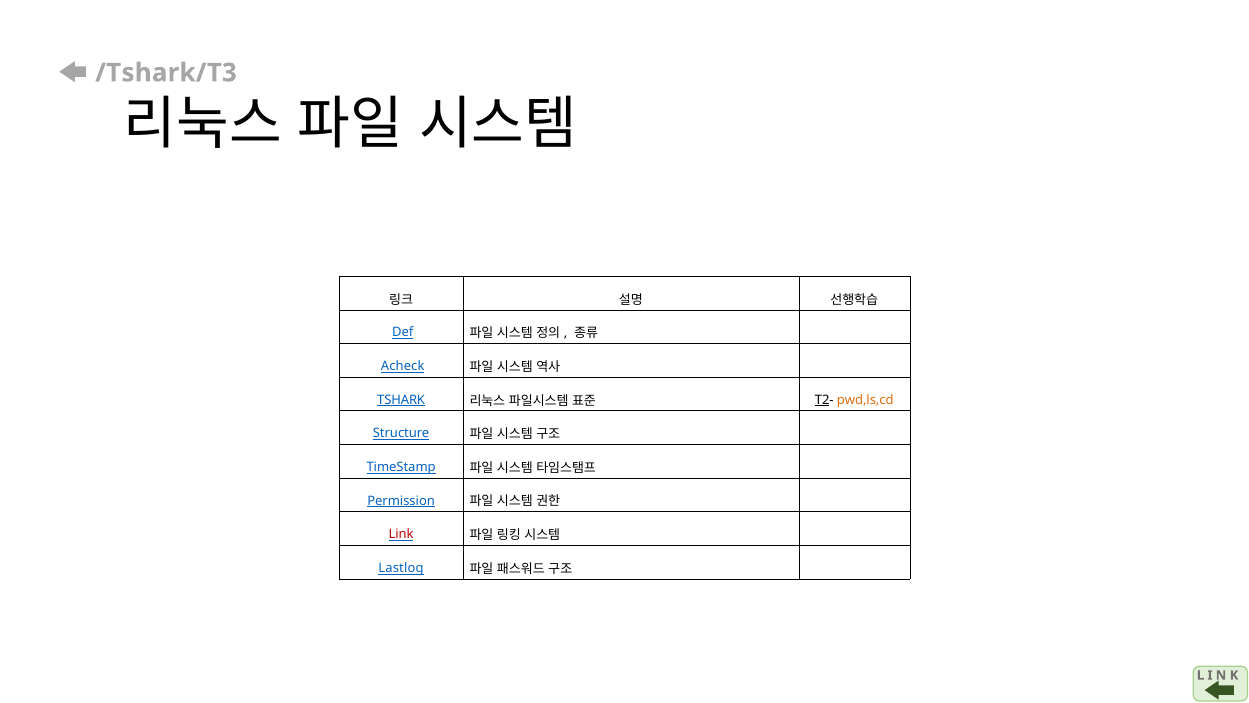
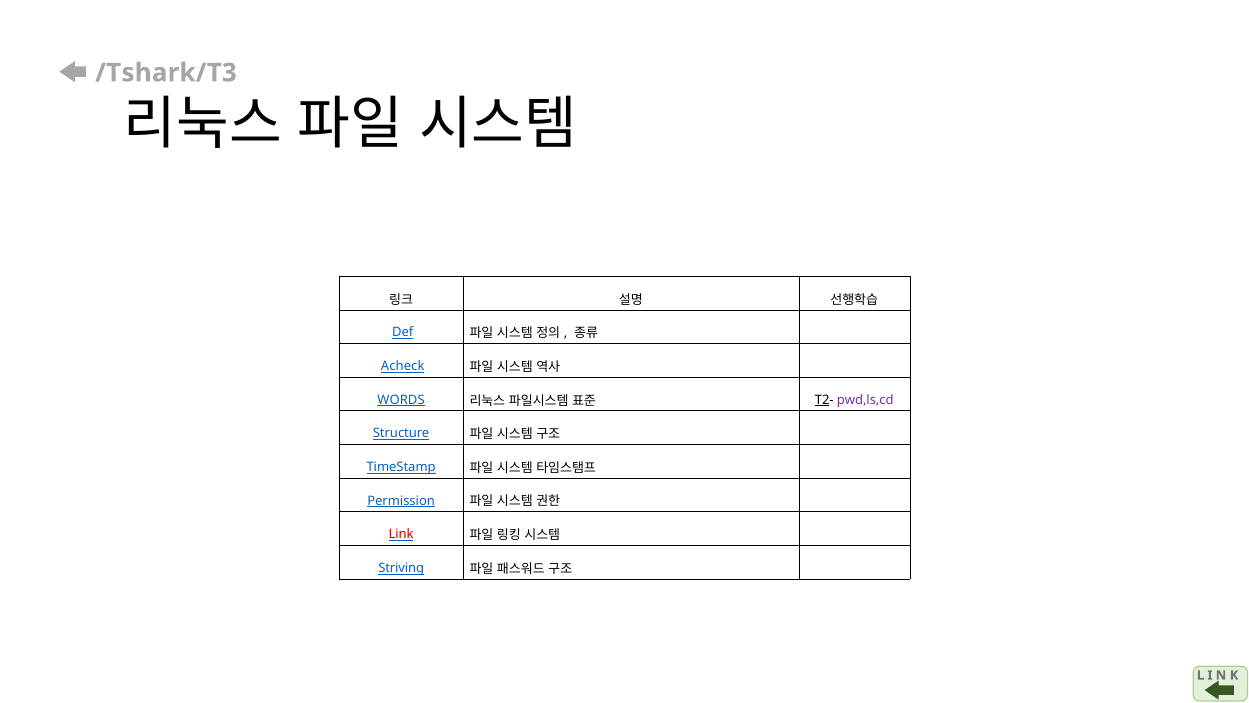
TSHARK: TSHARK -> WORDS (401, 400)
pwd,ls,cd colour: orange -> purple (865, 400)
Lastlog: Lastlog -> Striving (401, 568)
